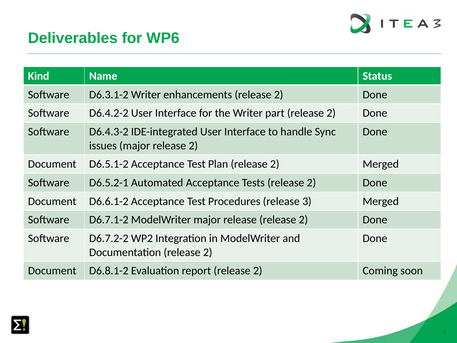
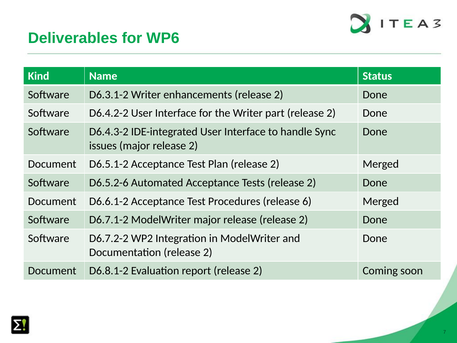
D6.5.2-1: D6.5.2-1 -> D6.5.2-6 (109, 183)
3: 3 -> 6 (307, 201)
